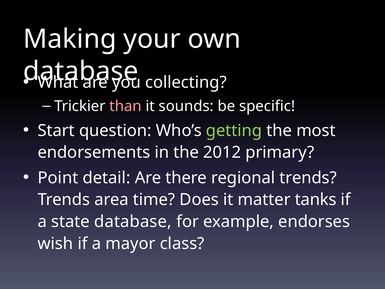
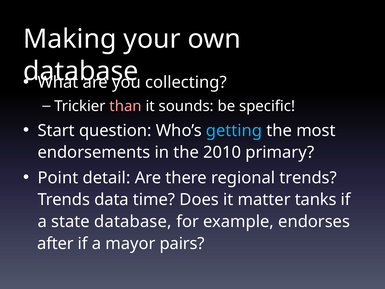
getting colour: light green -> light blue (234, 130)
2012: 2012 -> 2010 (222, 152)
area: area -> data (112, 200)
wish: wish -> after (55, 243)
class: class -> pairs (182, 243)
